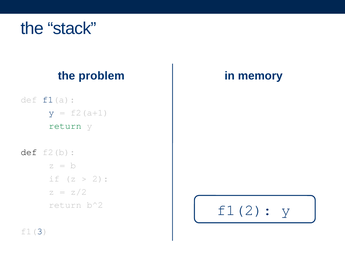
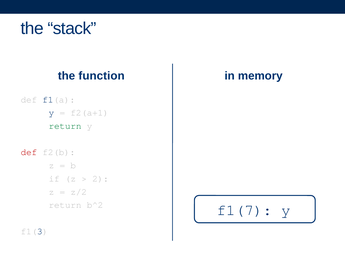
problem: problem -> function (102, 76)
def colour: black -> red (29, 153)
f1(2: f1(2 -> f1(7 (245, 211)
